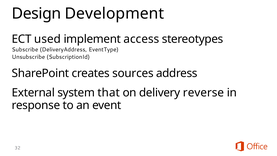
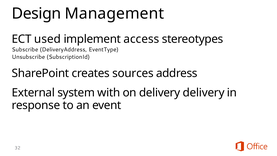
Development: Development -> Management (114, 14)
that: that -> with (109, 93)
delivery reverse: reverse -> delivery (204, 93)
